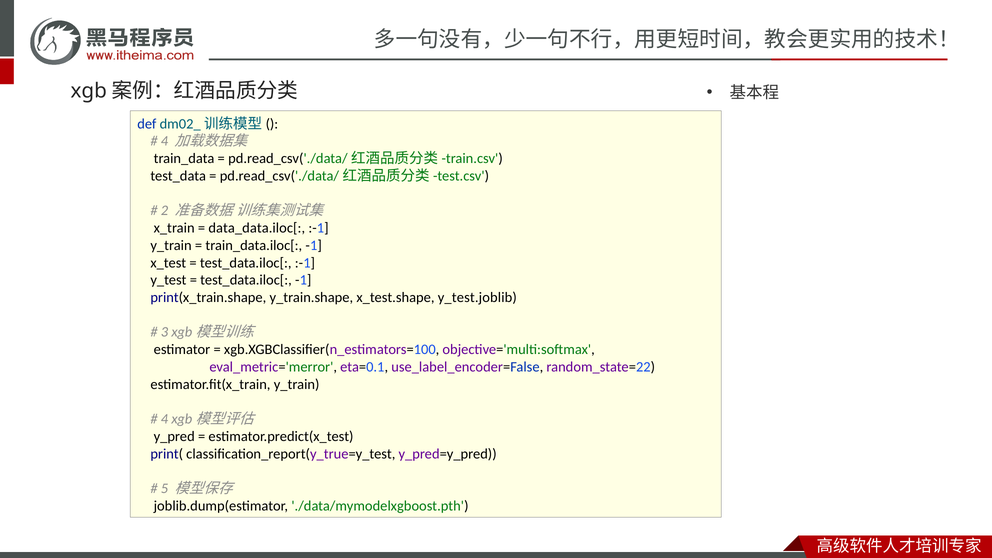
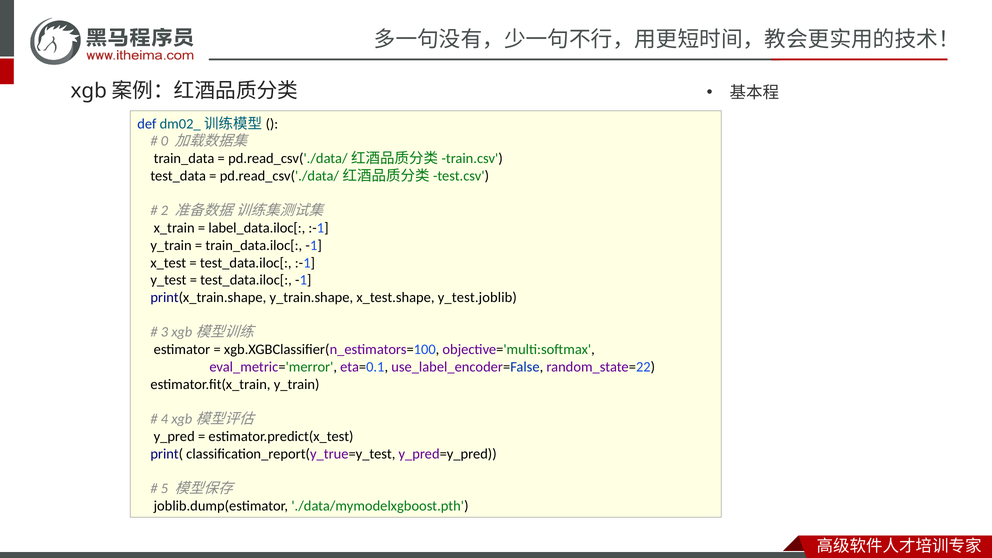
4: 4 -> 0 (164, 141)
data_data.iloc[: data_data.iloc[ -> label_data.iloc[ (257, 228)
